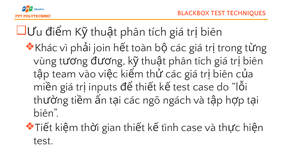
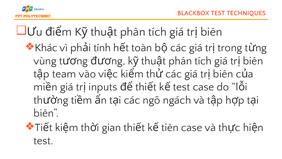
join: join -> tính (102, 48)
tình: tình -> tiên (170, 127)
